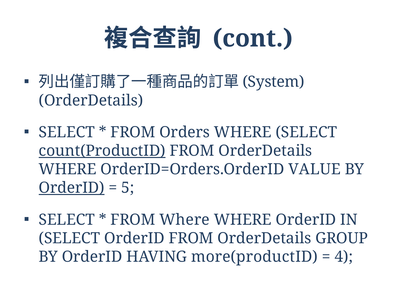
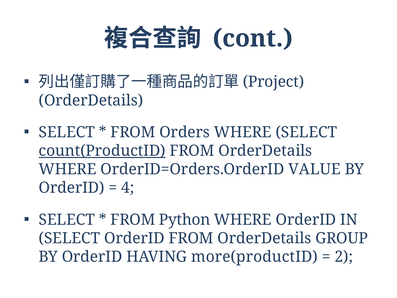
System: System -> Project (273, 82)
OrderID underline: present -> none (72, 188)
5: 5 -> 4 (128, 188)
FROM Where: Where -> Python (185, 220)
4: 4 -> 2 (344, 257)
